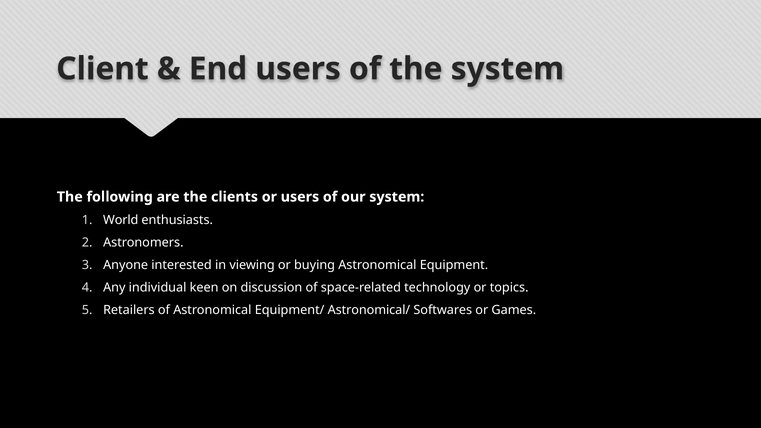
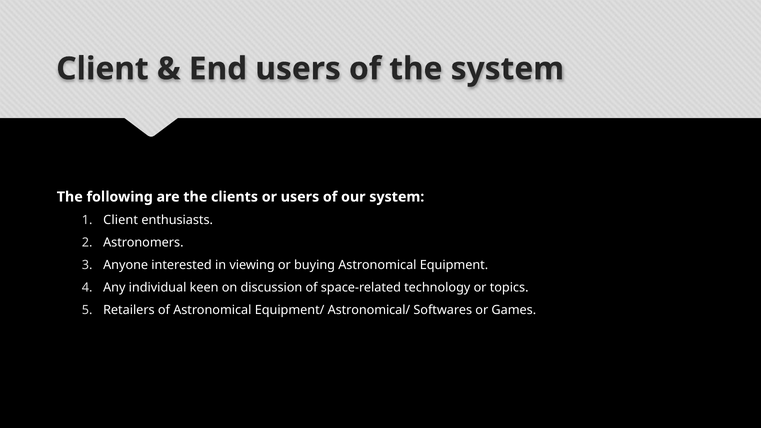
World: World -> Client (121, 220)
